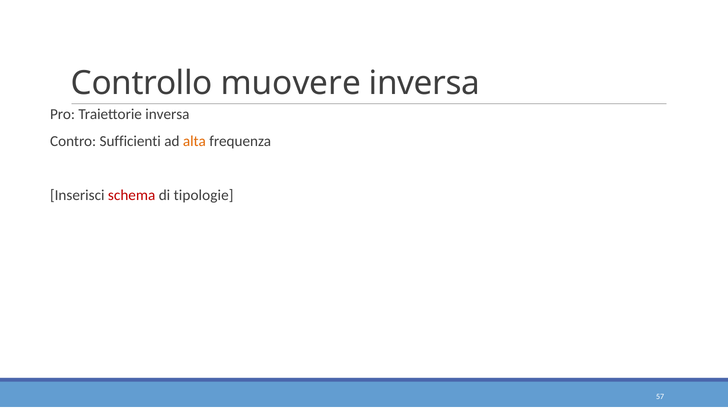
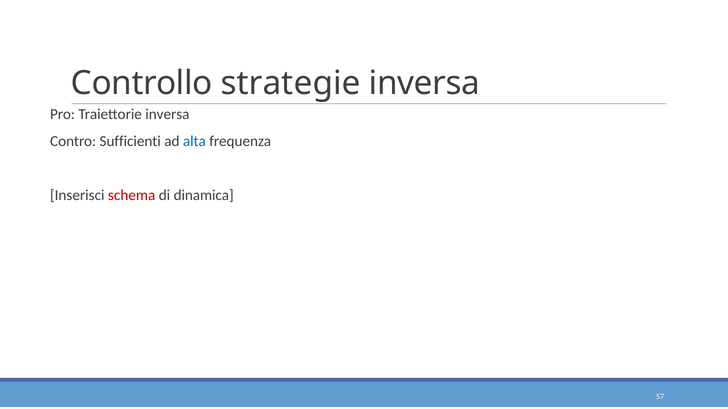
muovere: muovere -> strategie (291, 83)
alta colour: orange -> blue (194, 142)
tipologie: tipologie -> dinamica (204, 196)
